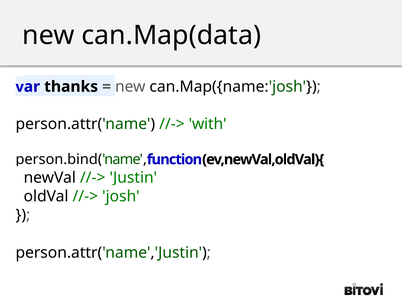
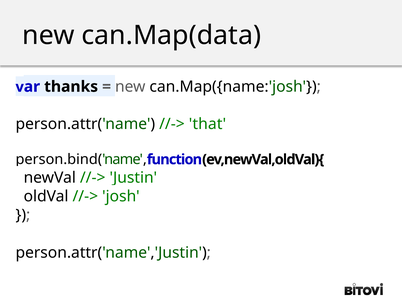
with: with -> that (207, 124)
